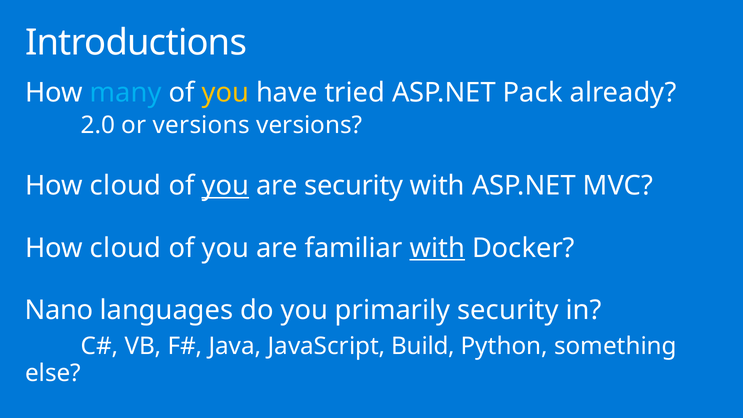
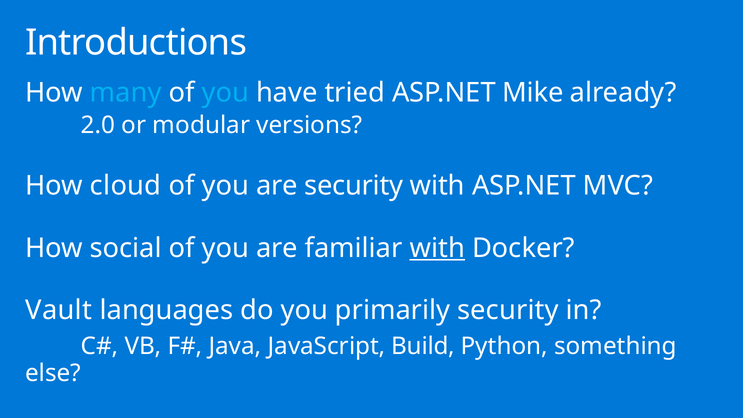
you colour: yellow -> light blue (225, 93)
Pack: Pack -> Mike (533, 93)
or versions: versions -> modular (201, 125)
you underline: present -> none (225, 186)
cloud: cloud -> social (126, 248)
Nano: Nano -> Vault (59, 310)
